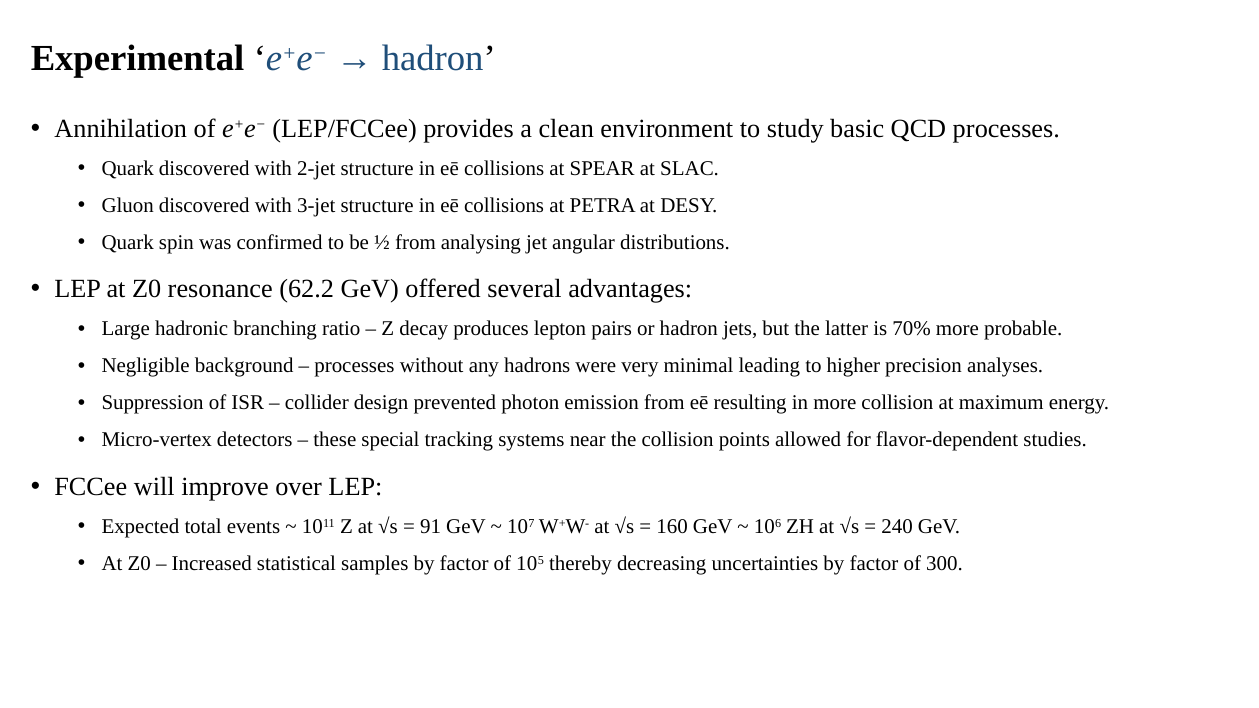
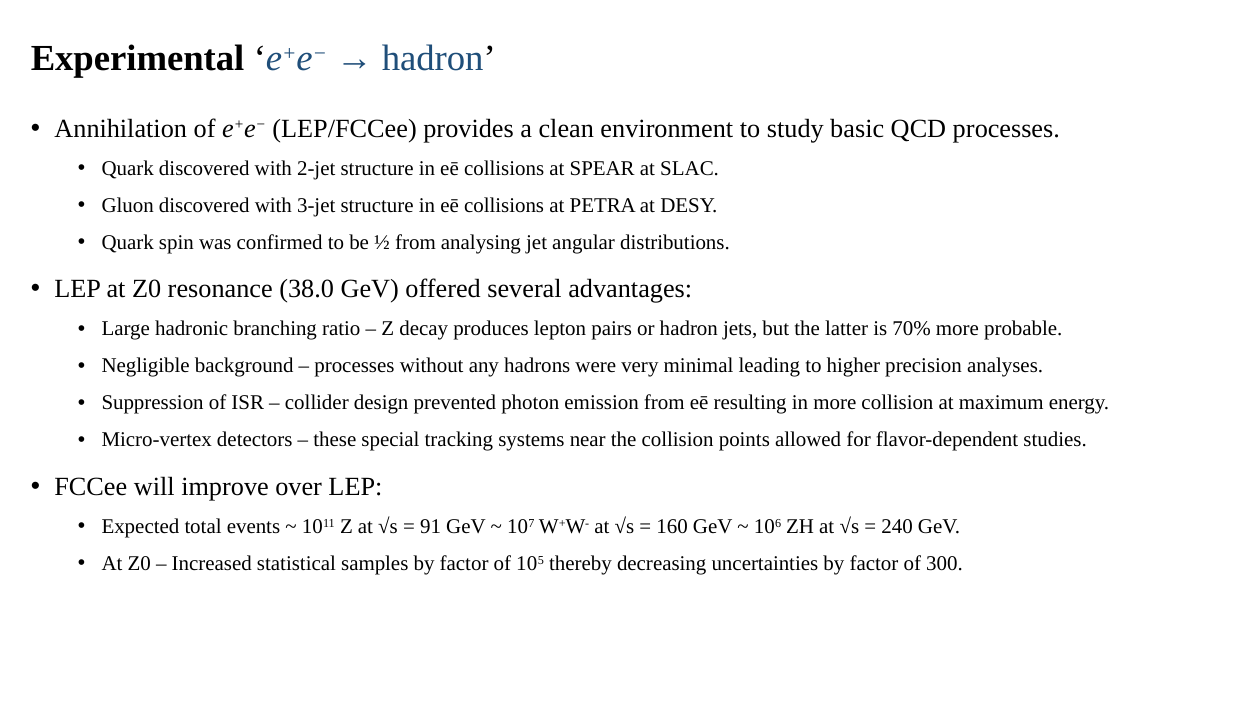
62.2: 62.2 -> 38.0 (307, 289)
